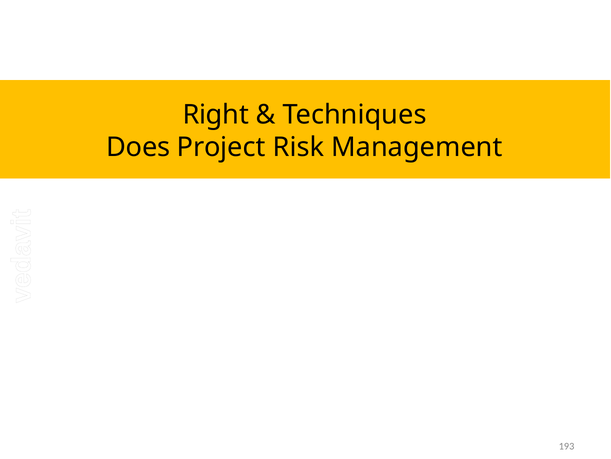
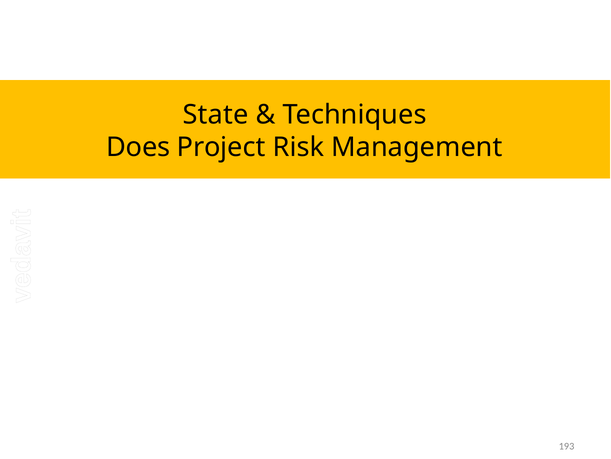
Right: Right -> State (215, 115)
